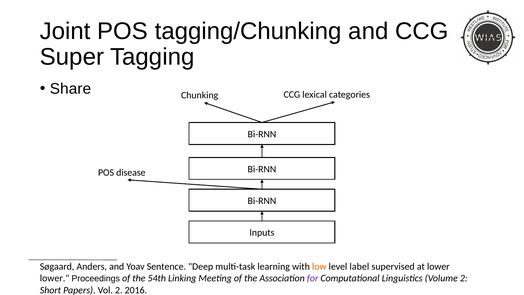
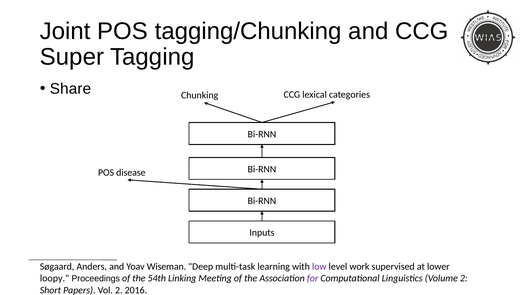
Sentence: Sentence -> Wiseman (166, 266)
low colour: orange -> purple (319, 266)
label: label -> work (359, 266)
lower: lower -> loopy (55, 278)
